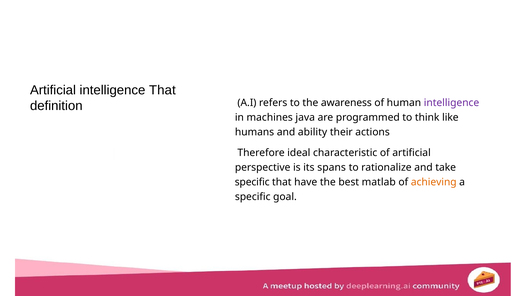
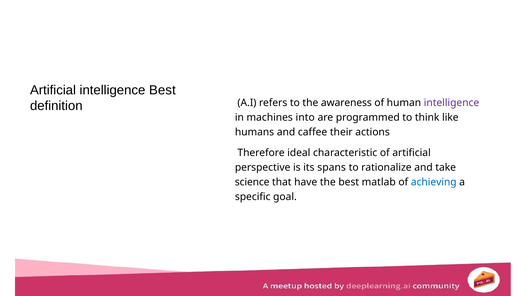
intelligence That: That -> Best (162, 90)
java: java -> into (305, 117)
ability: ability -> caffee (313, 132)
specific: specific -> science (252, 182)
achieving colour: orange -> blue (434, 182)
